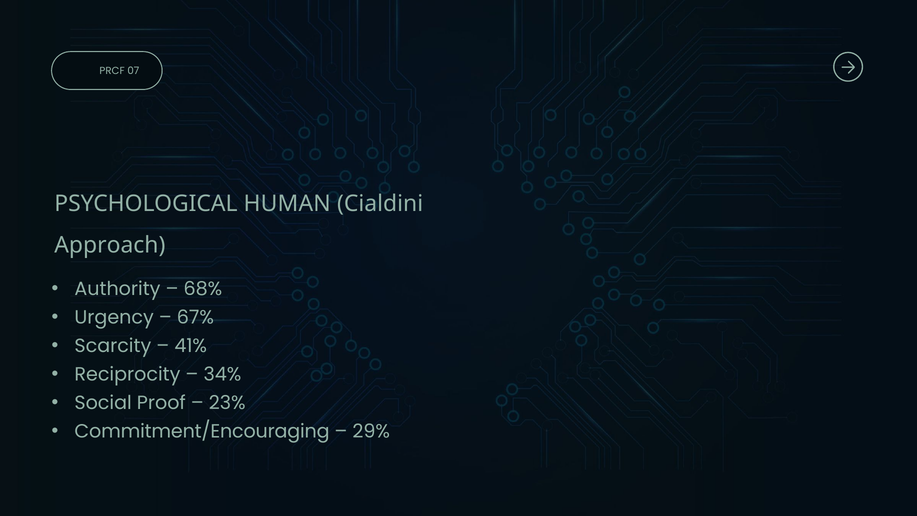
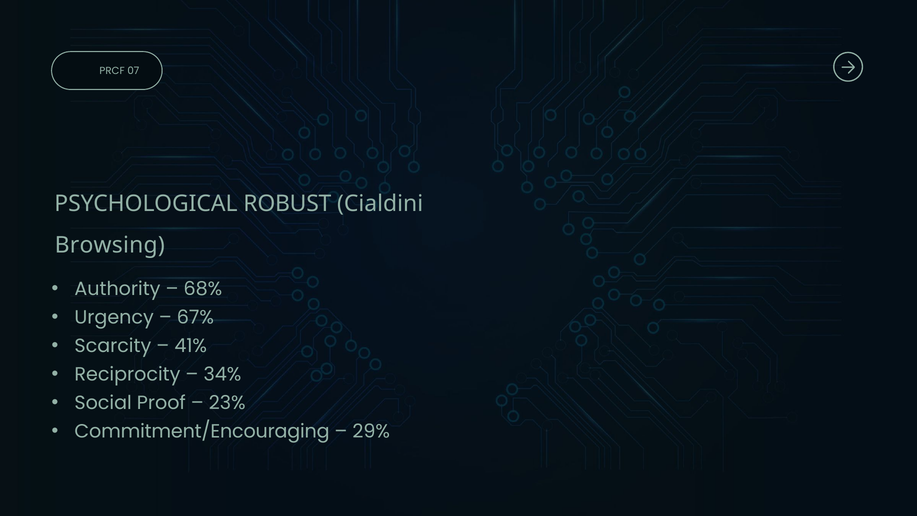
HUMAN: HUMAN -> ROBUST (287, 203)
Approach: Approach -> Browsing (110, 245)
